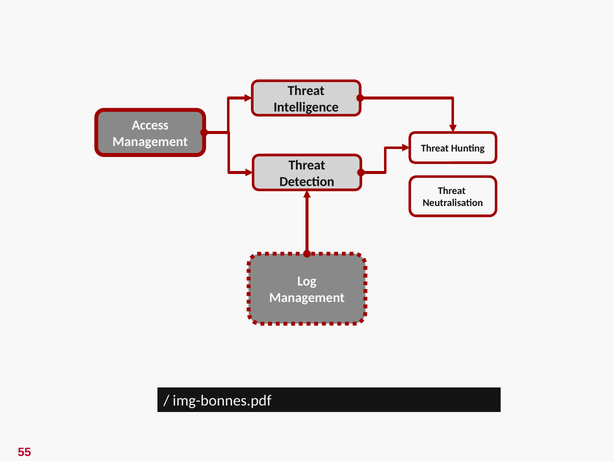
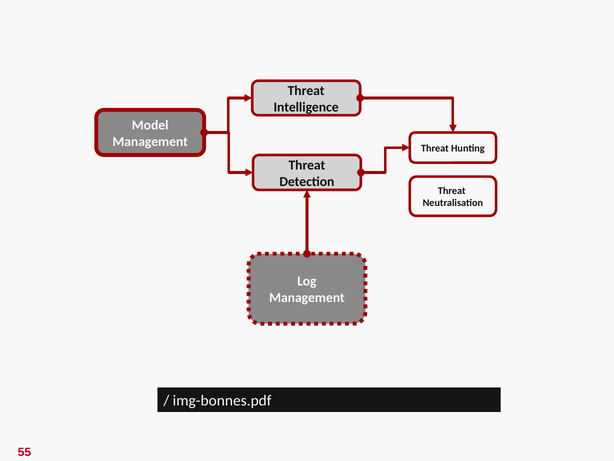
Access: Access -> Model (150, 125)
